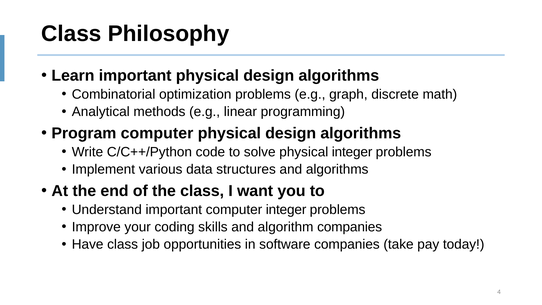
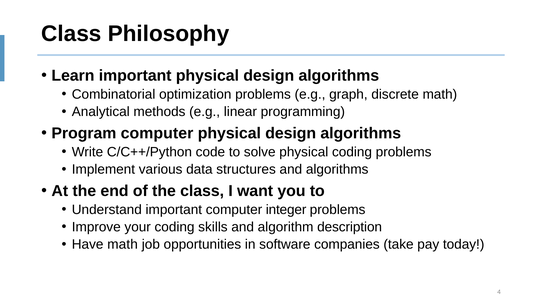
physical integer: integer -> coding (352, 152)
algorithm companies: companies -> description (350, 227)
Have class: class -> math (123, 244)
